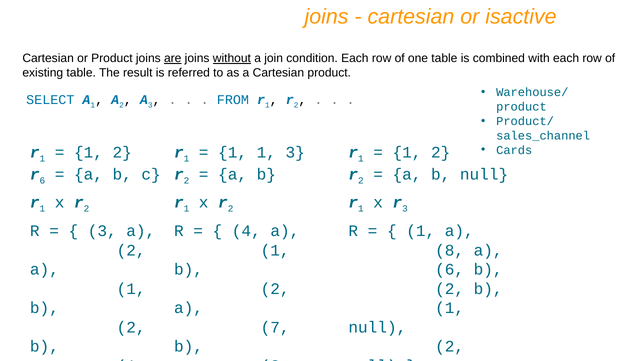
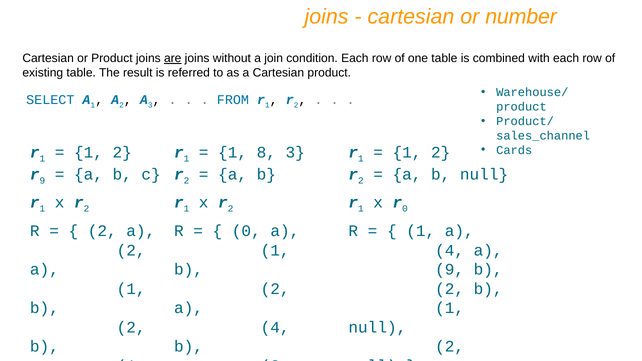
isactive: isactive -> number (521, 17)
without underline: present -> none (232, 58)
1 1: 1 -> 8 (266, 152)
r 6: 6 -> 9 (42, 181)
r 3: 3 -> 0 (405, 209)
3: 3 -> 2 (102, 231)
4: 4 -> 0 (246, 231)
8: 8 -> 4 (450, 250)
6: 6 -> 9 (450, 270)
7: 7 -> 4 (275, 327)
